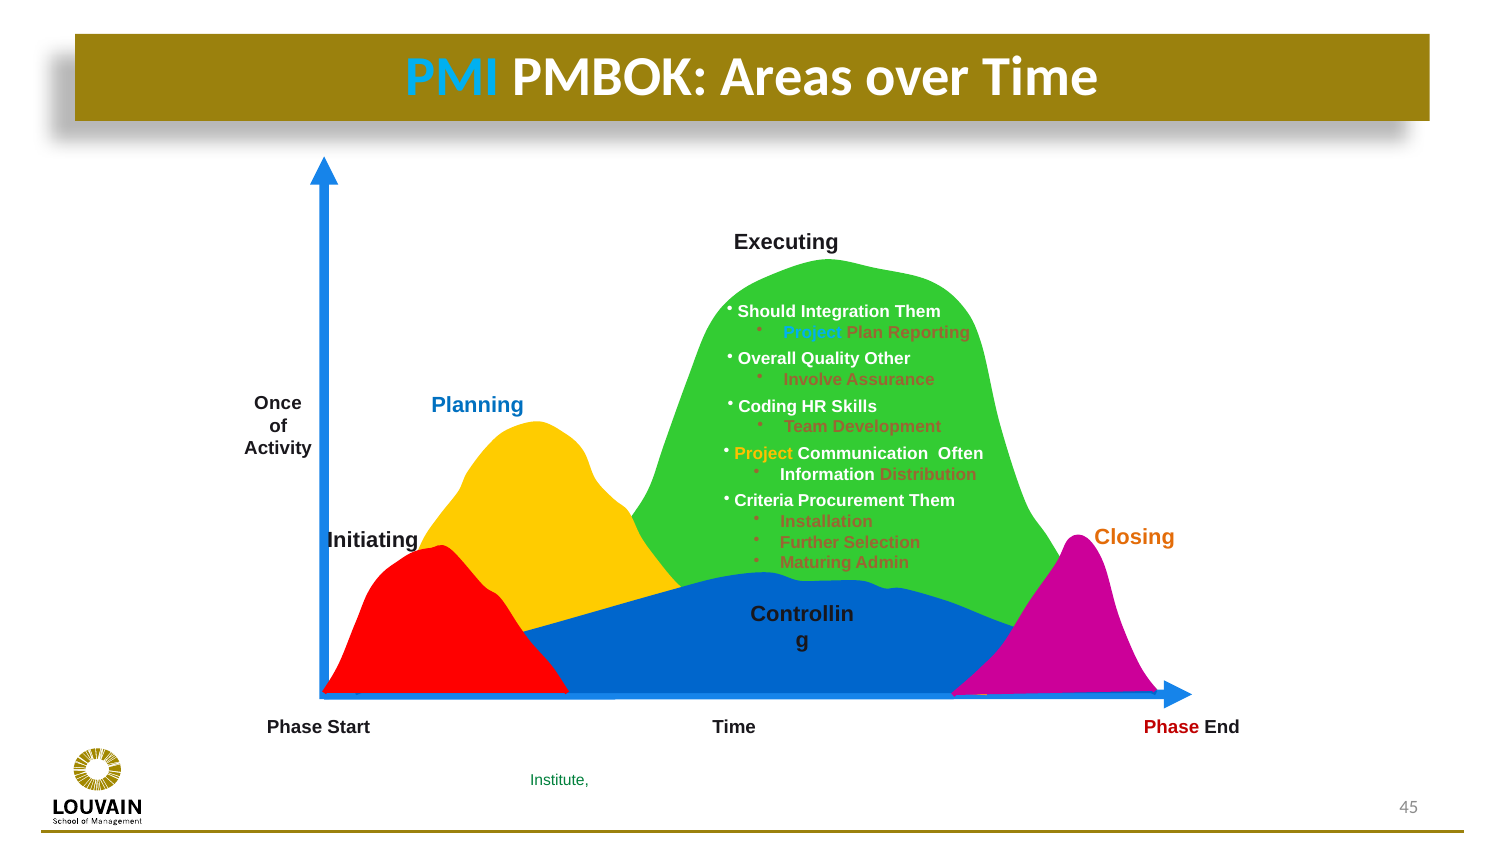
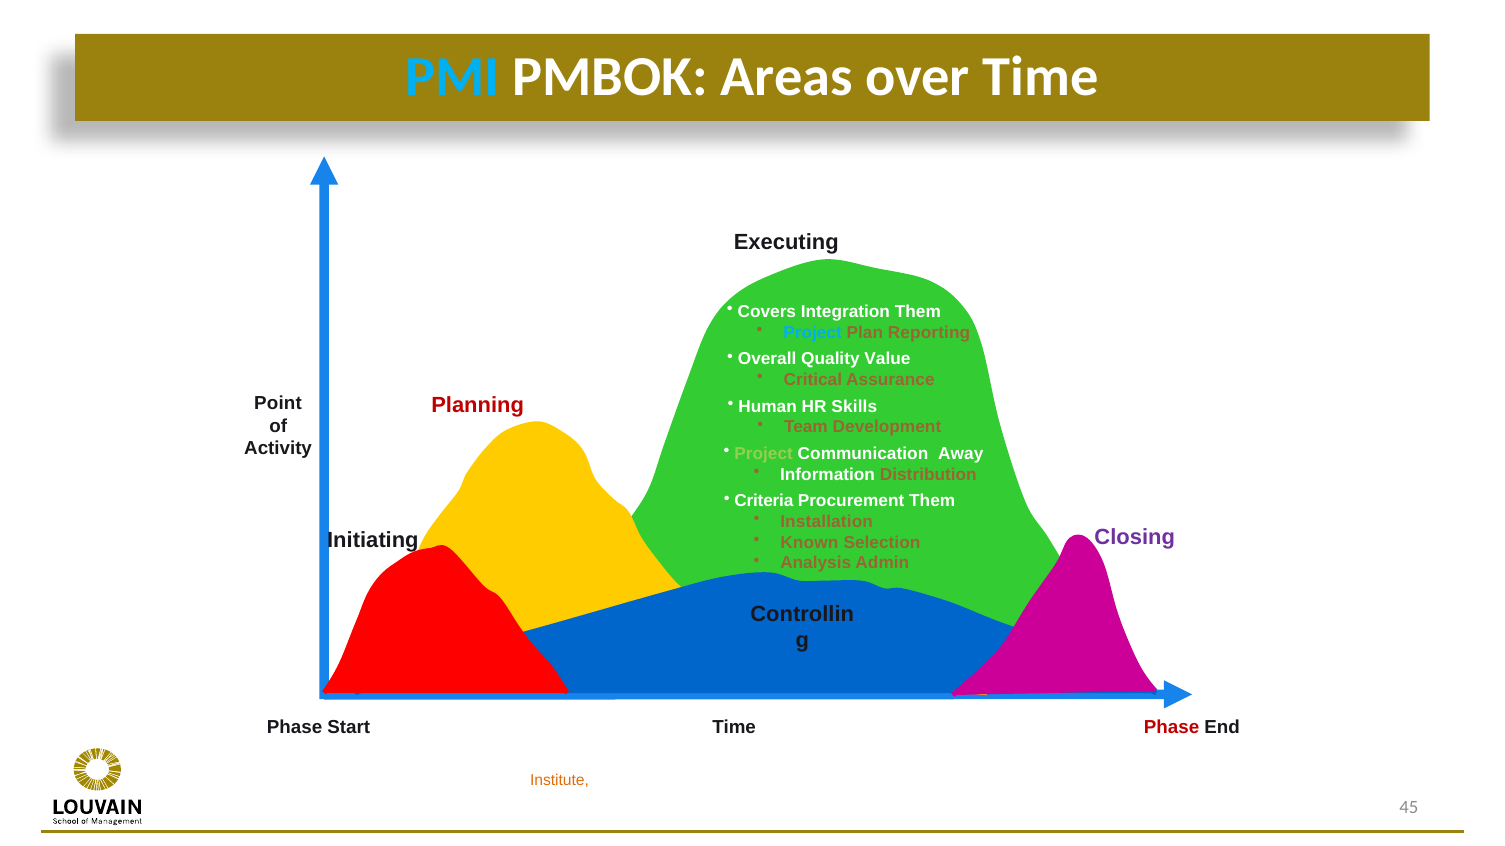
Should: Should -> Covers (767, 312)
Other: Other -> Value (887, 359)
Involve: Involve -> Critical (813, 380)
Once: Once -> Point (278, 404)
Planning colour: blue -> red (478, 406)
Coding: Coding -> Human (768, 407)
Project colour: yellow -> light green (764, 454)
Often: Often -> Away (961, 454)
Closing colour: orange -> purple (1135, 537)
Further: Further -> Known (809, 543)
Maturing: Maturing -> Analysis (816, 564)
Institute colour: green -> orange (560, 781)
